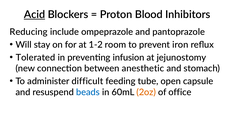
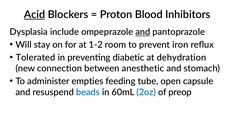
Reducing: Reducing -> Dysplasia (29, 32)
and underline: none -> present (143, 32)
infusion: infusion -> diabetic (129, 58)
jejunostomy: jejunostomy -> dehydration (181, 58)
difficult: difficult -> empties (87, 81)
2oz colour: orange -> blue (146, 92)
office: office -> preop (180, 92)
